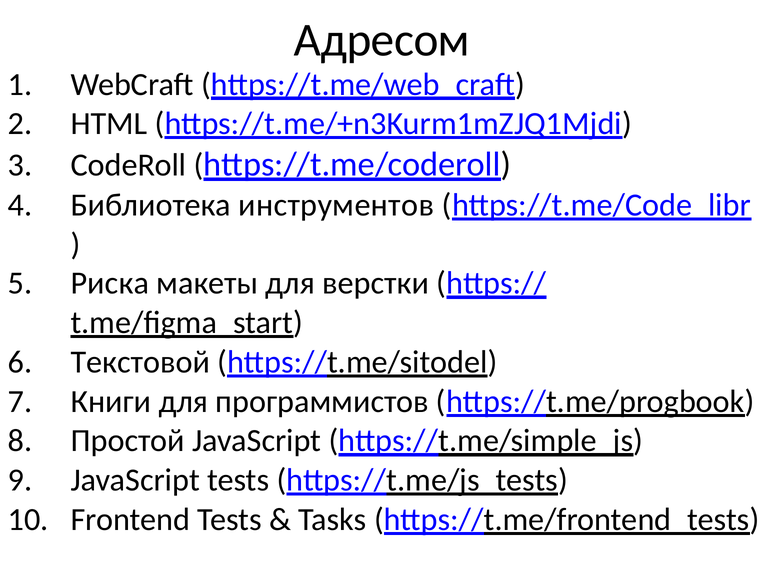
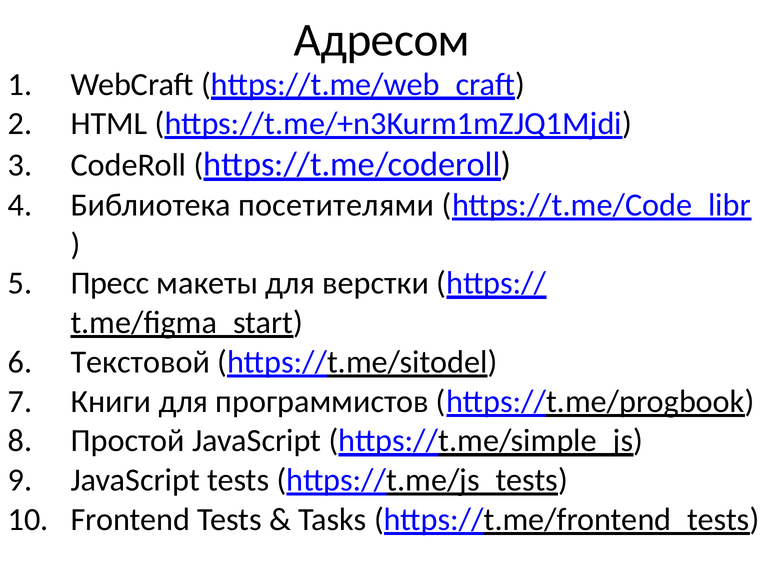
инструментов: инструментов -> посетителями (336, 205)
Риска: Риска -> Пресс (110, 283)
